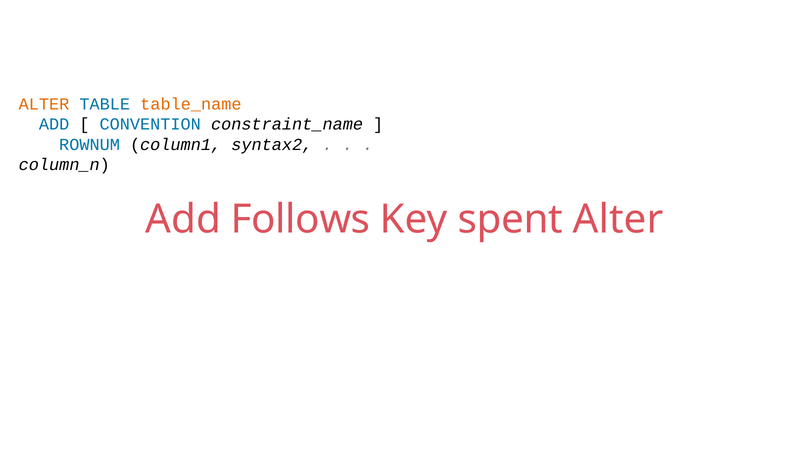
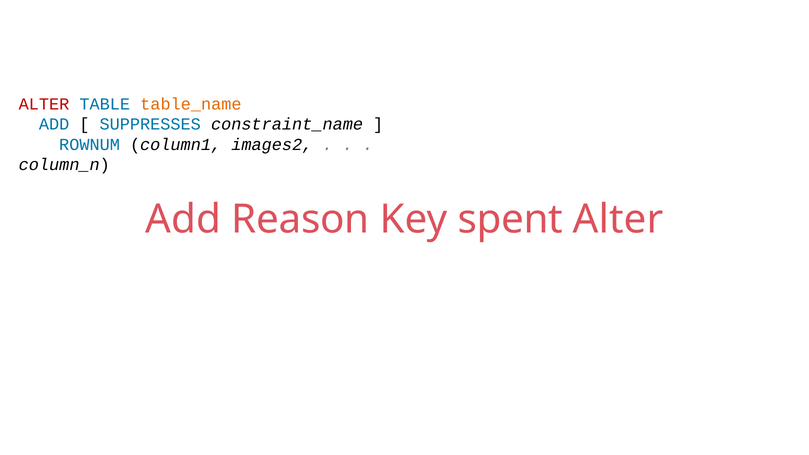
ALTER colour: orange -> red (44, 104)
CONVENTION: CONVENTION -> SUPPRESSES (150, 124)
syntax2: syntax2 -> images2 (272, 145)
Follows: Follows -> Reason (300, 219)
